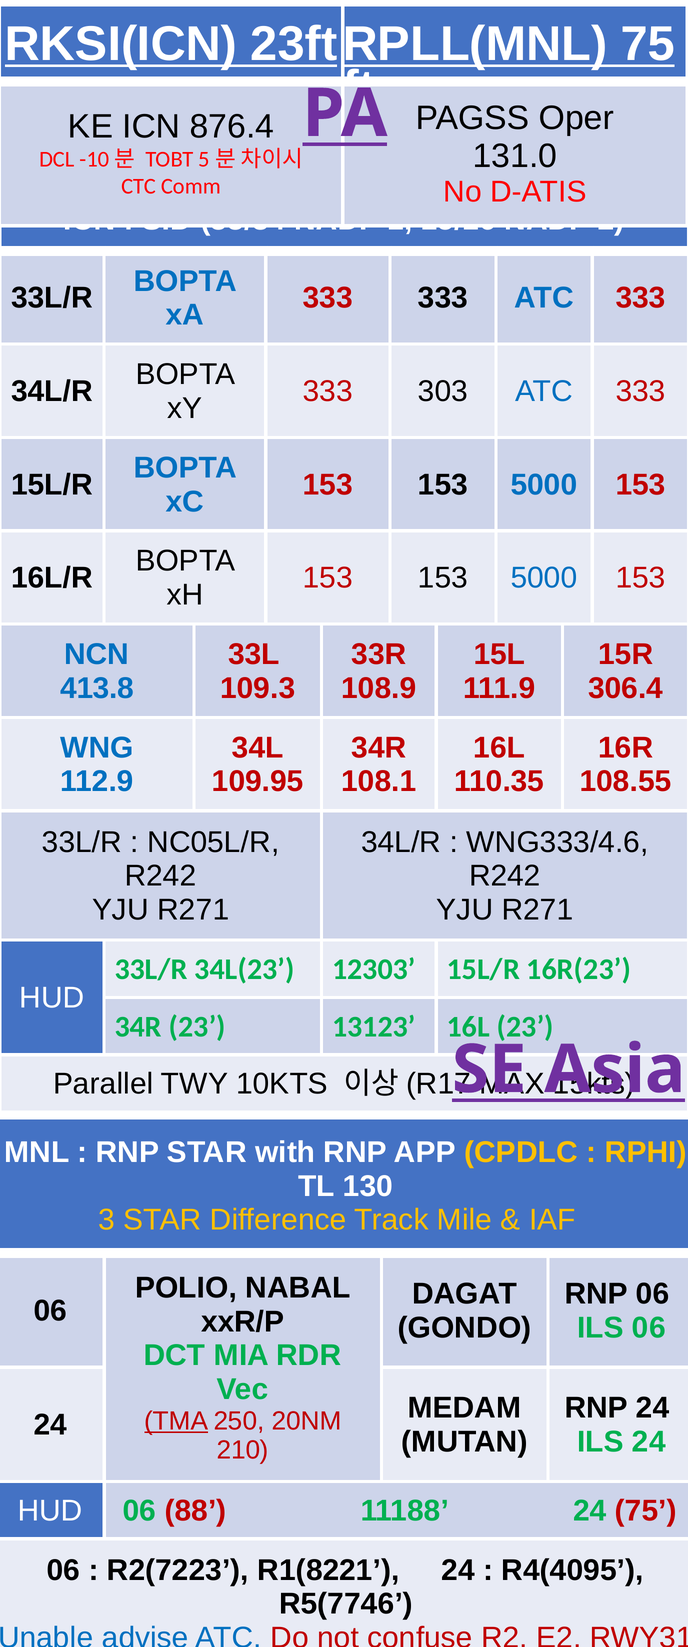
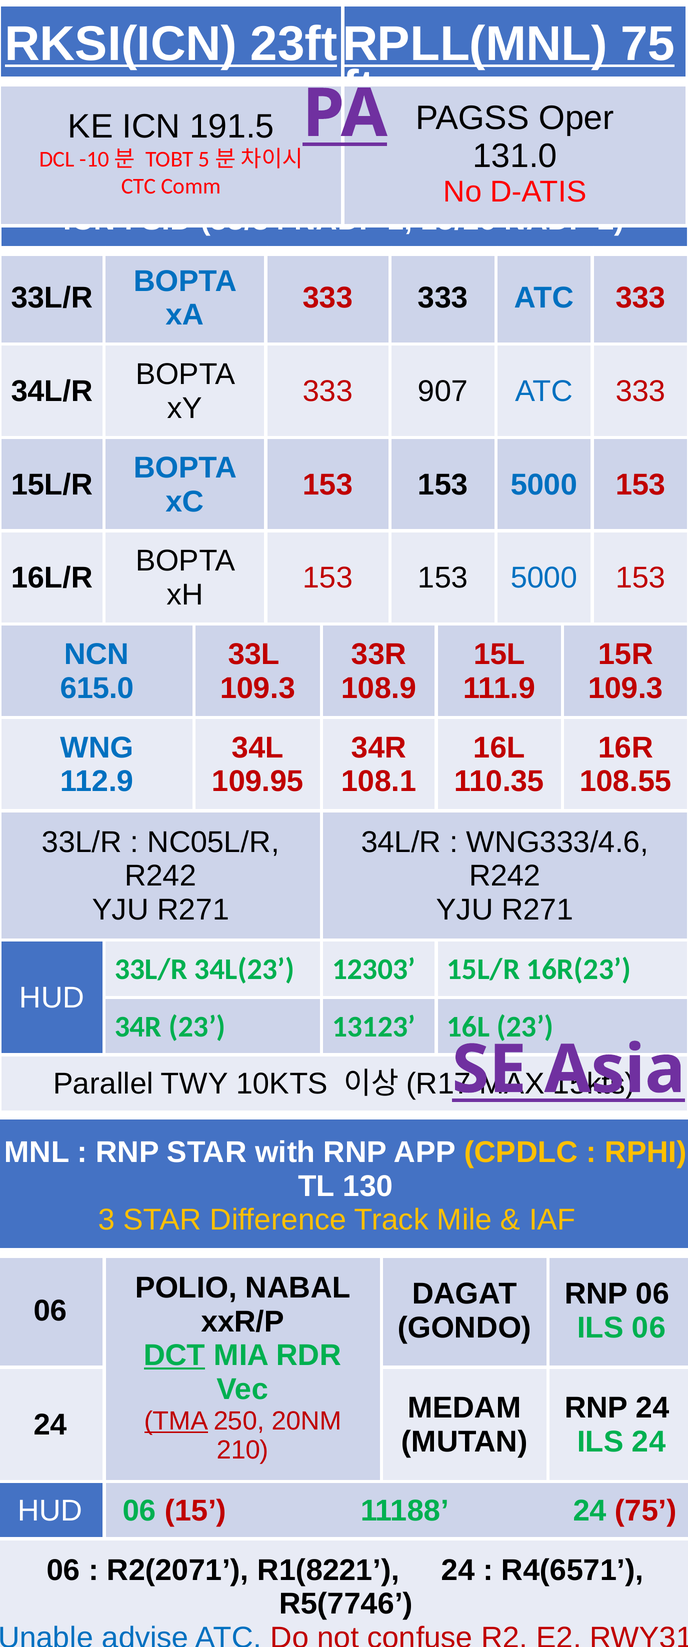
876.4: 876.4 -> 191.5 (232, 126)
303: 303 -> 907 (443, 391)
413.8: 413.8 -> 615.0 (97, 688)
306.4: 306.4 -> 109.3 (626, 688)
DCT underline: none -> present (175, 1355)
88: 88 -> 15 (195, 1510)
R2(7223: R2(7223 -> R2(2071 (178, 1569)
R4(4095: R4(4095 -> R4(6571 (573, 1569)
